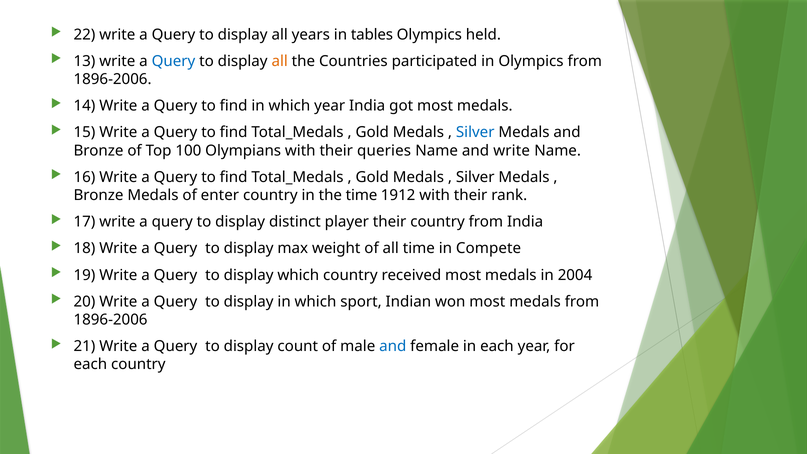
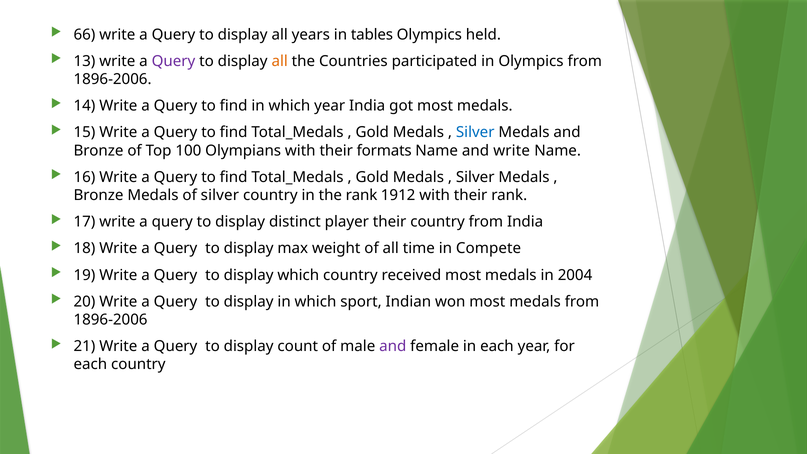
22: 22 -> 66 (84, 35)
Query colour: blue -> purple (173, 61)
queries: queries -> formats (384, 151)
of enter: enter -> silver (220, 195)
the time: time -> rank (361, 195)
and colour: blue -> purple (393, 346)
